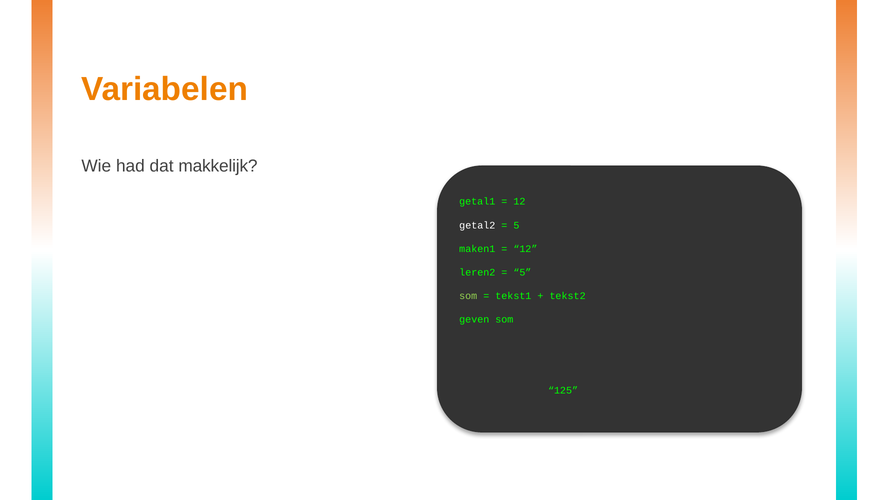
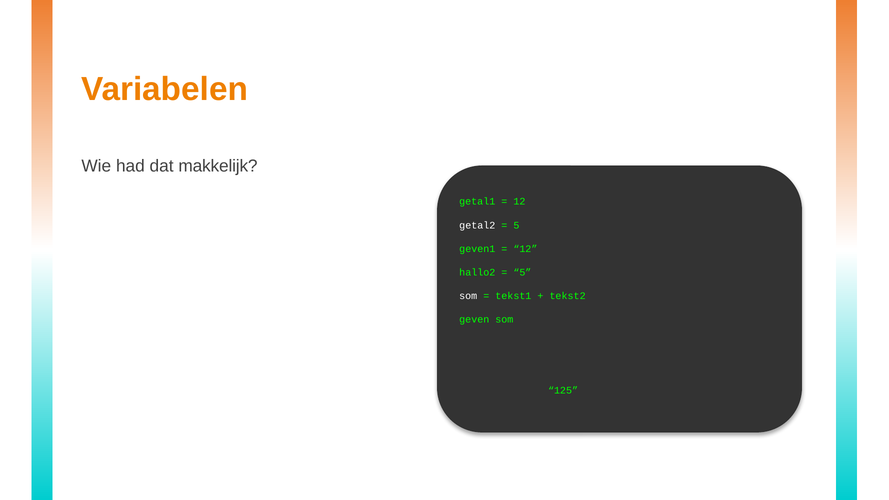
maken1: maken1 -> geven1 (477, 249)
leren2: leren2 -> hallo2 (477, 272)
som colour: light green -> white (468, 296)
